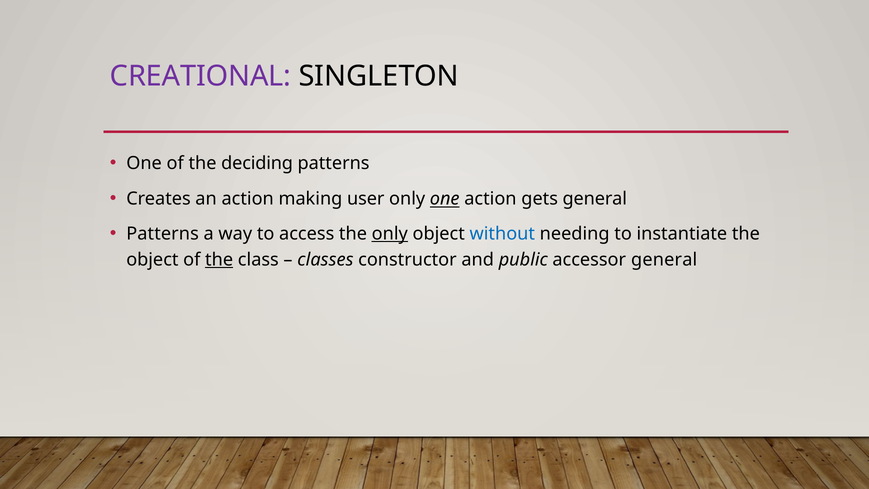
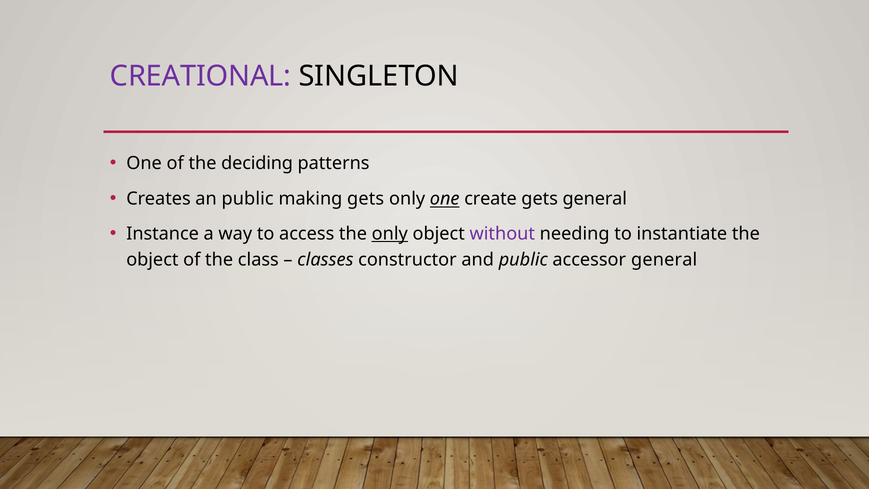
an action: action -> public (248, 199)
making user: user -> gets (366, 199)
one action: action -> create (491, 199)
Patterns: Patterns -> Instance (163, 234)
without colour: blue -> purple (502, 234)
the underline: present -> none (219, 260)
